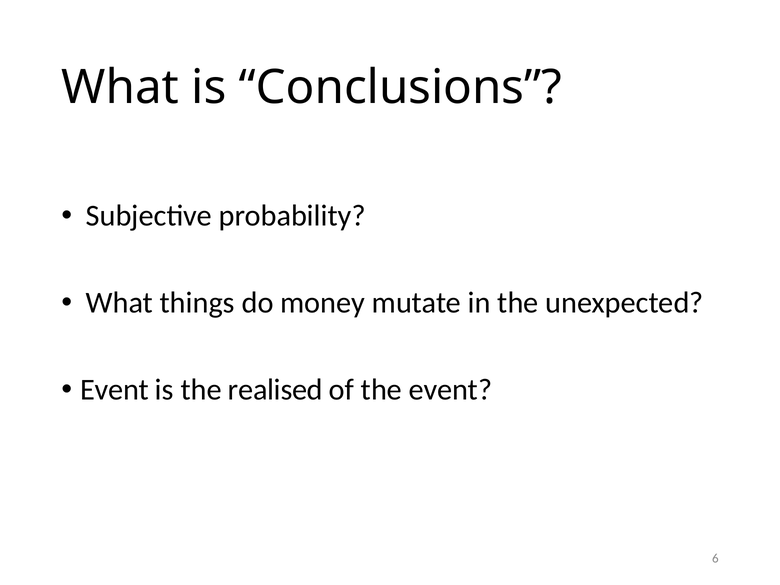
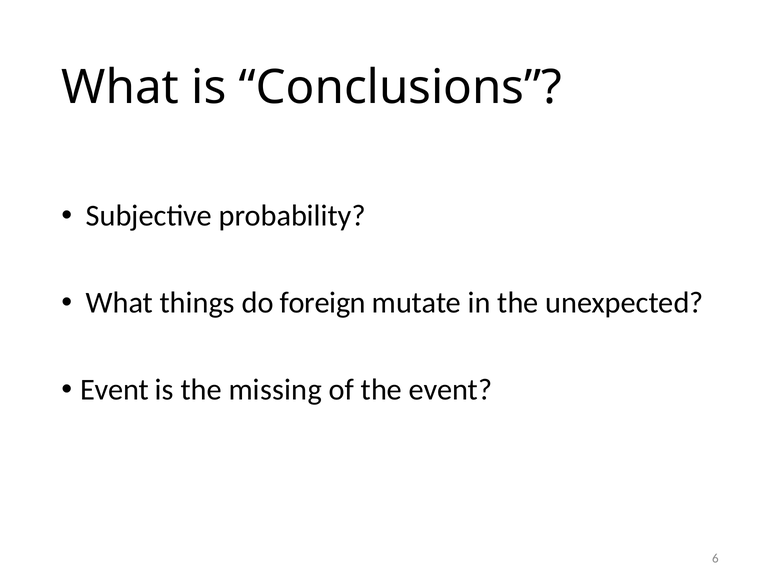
money: money -> foreign (323, 303)
realised: realised -> missing (275, 390)
